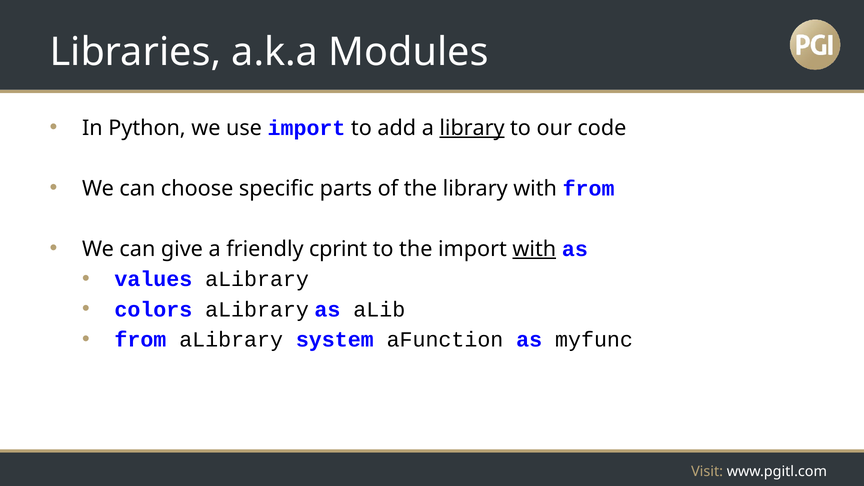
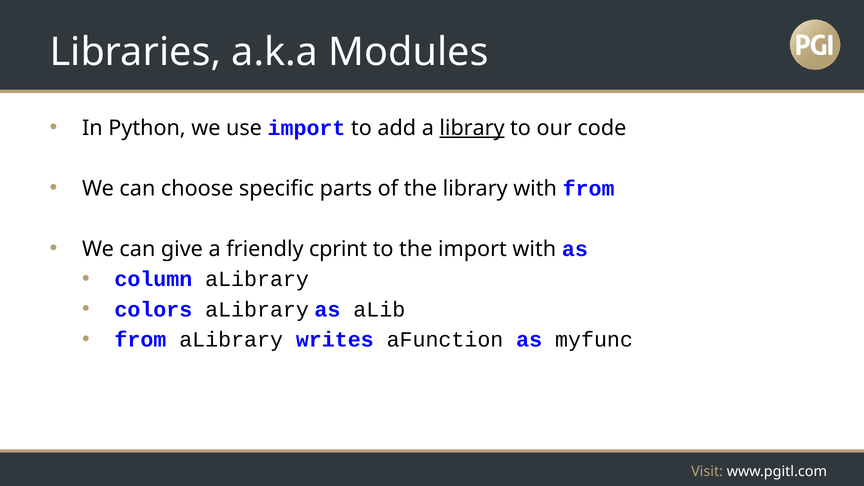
with underline: present -> none (534, 249)
values: values -> column (153, 279)
system: system -> writes (335, 340)
